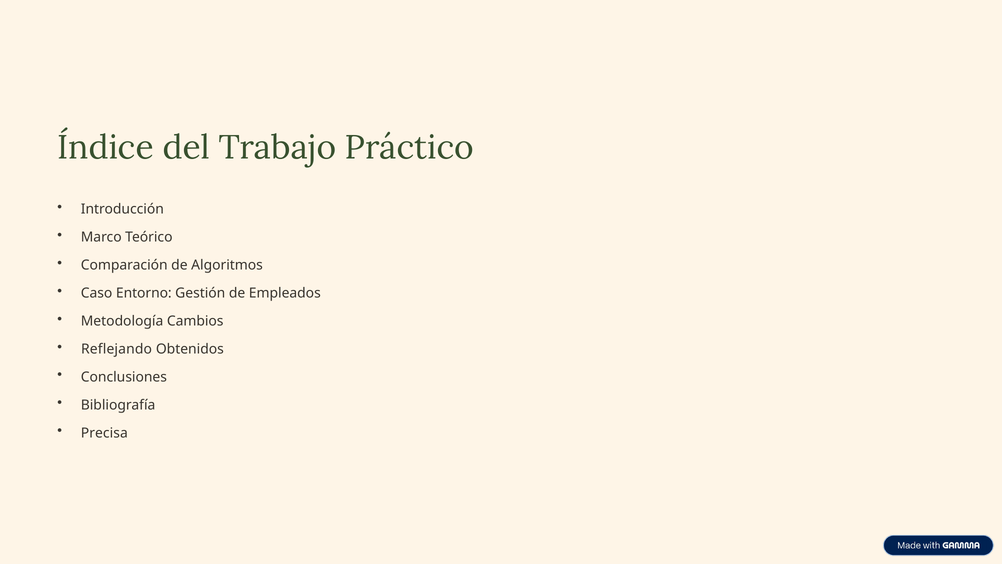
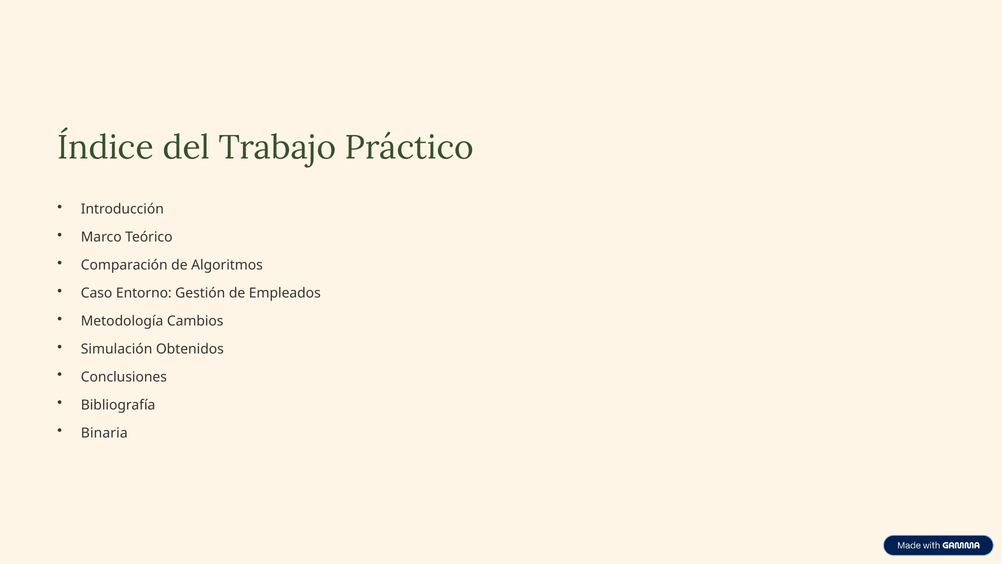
Reflejando: Reflejando -> Simulación (117, 349)
Precisa: Precisa -> Binaria (104, 433)
